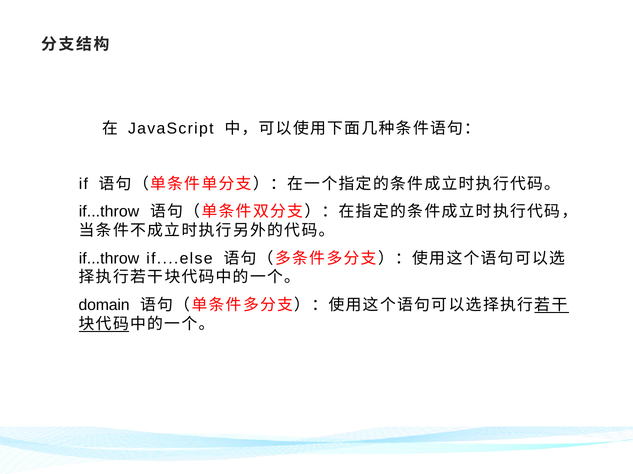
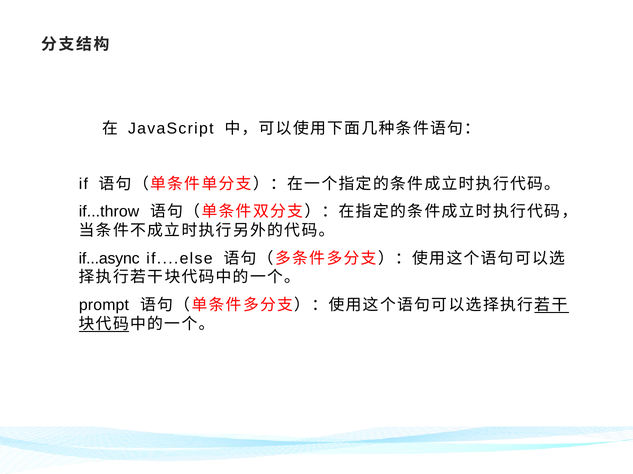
if...throw: if...throw -> if...async (109, 259)
domain: domain -> prompt (104, 305)
